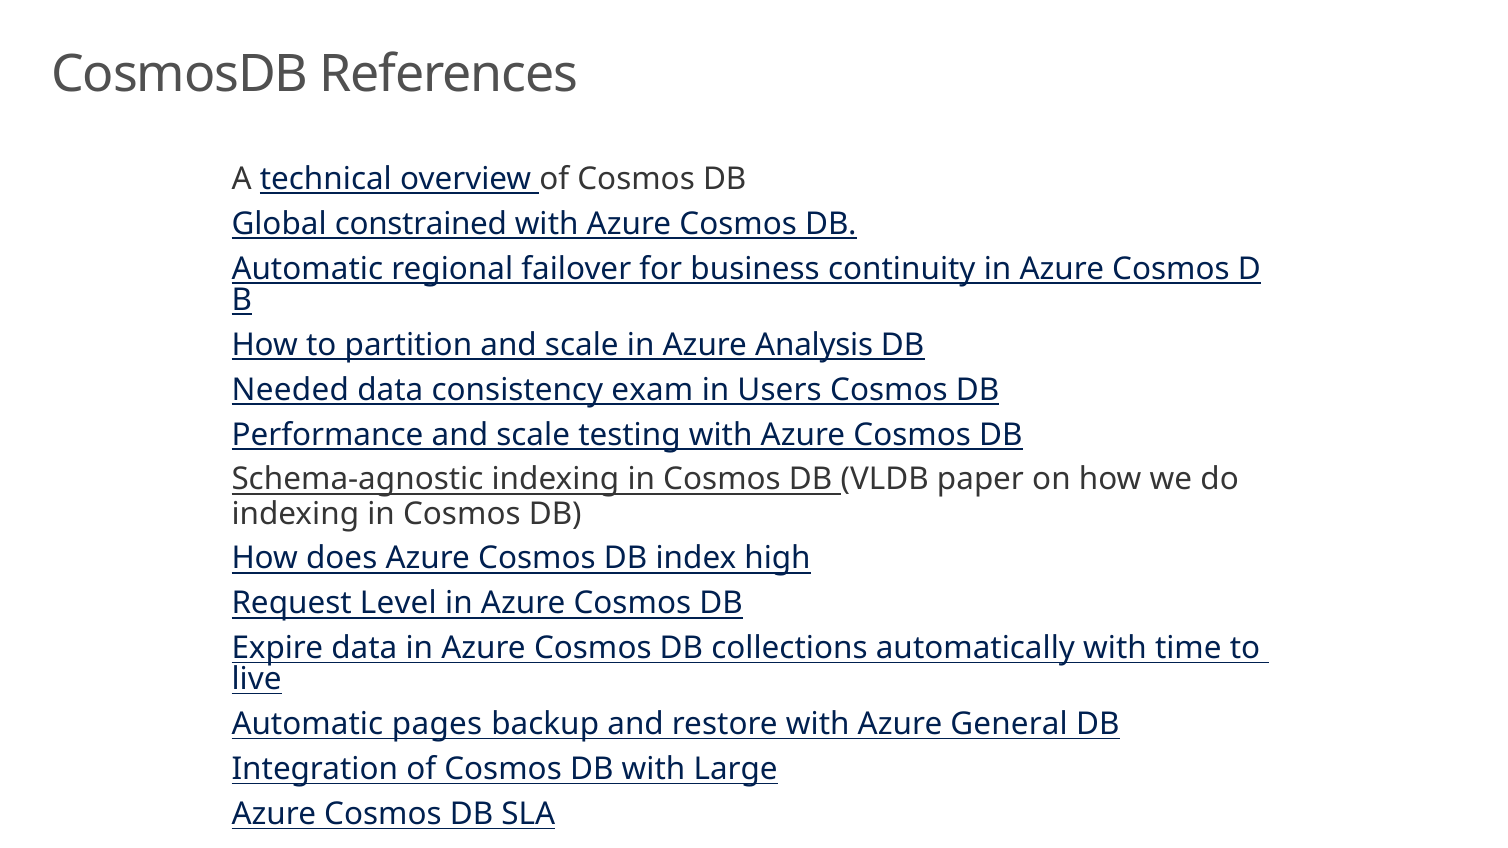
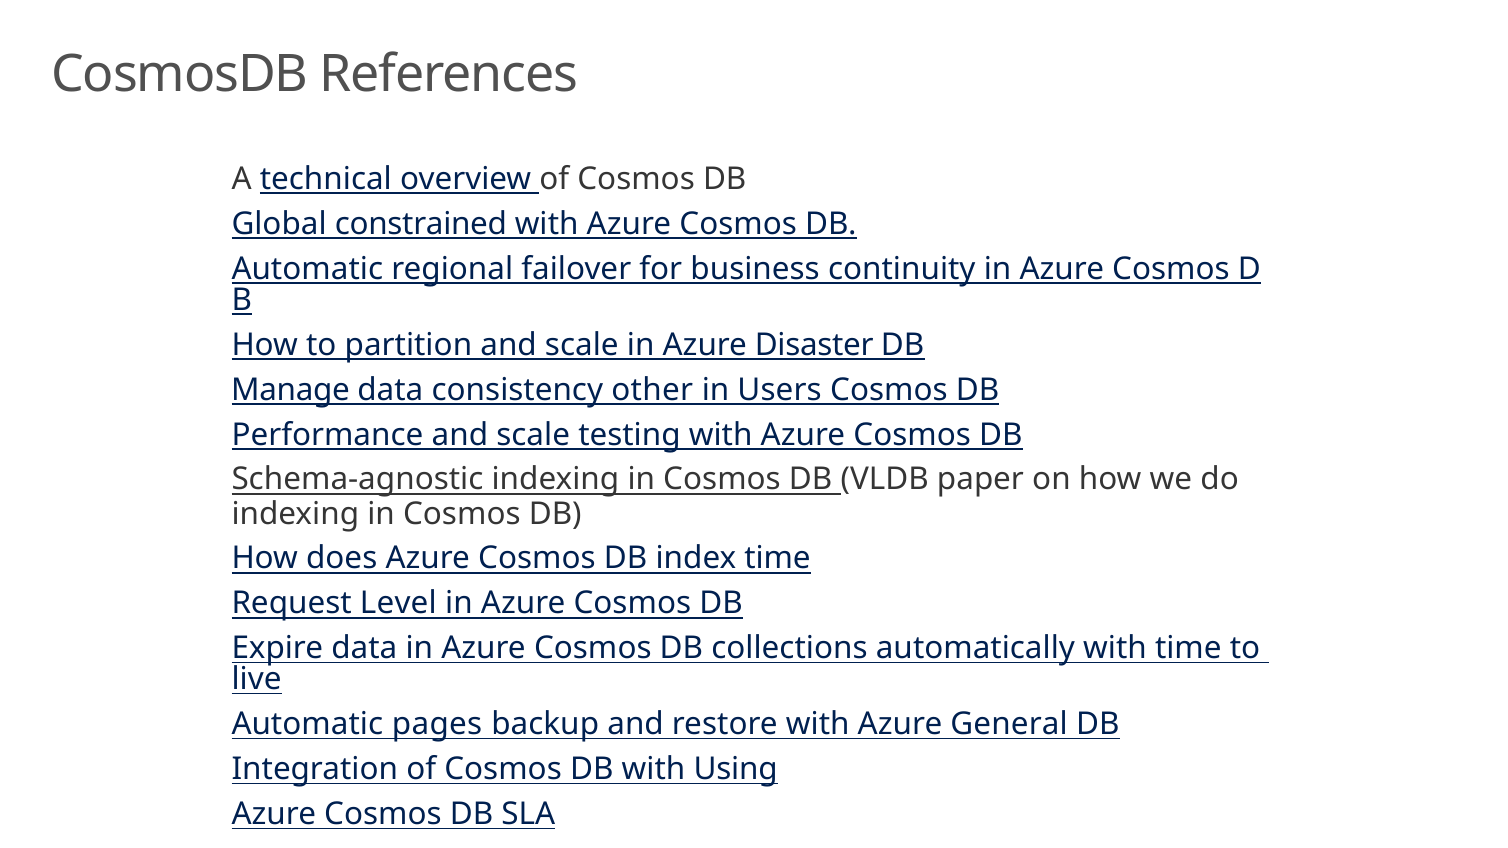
Analysis: Analysis -> Disaster (814, 345)
Needed: Needed -> Manage (291, 390)
exam: exam -> other (652, 390)
index high: high -> time (778, 559)
Large: Large -> Using (736, 769)
